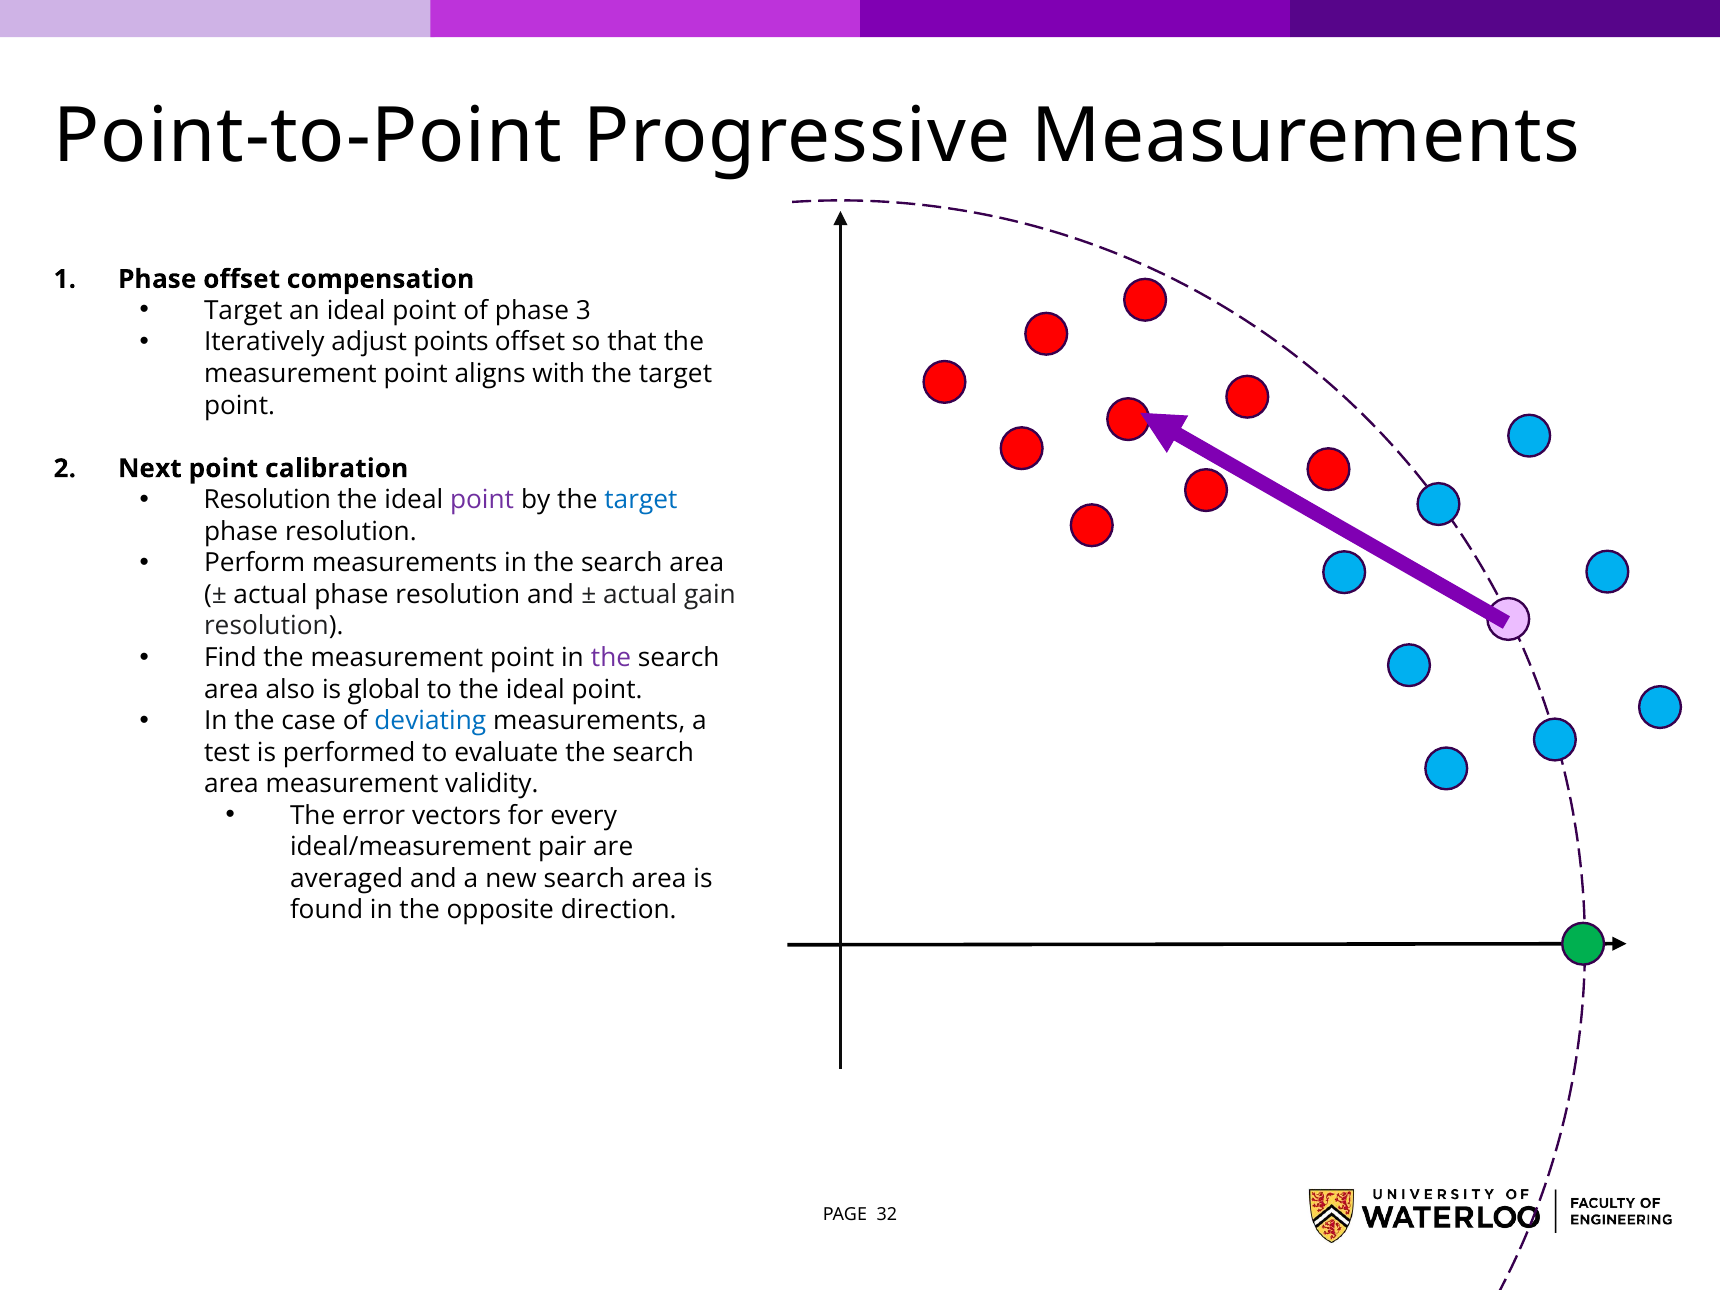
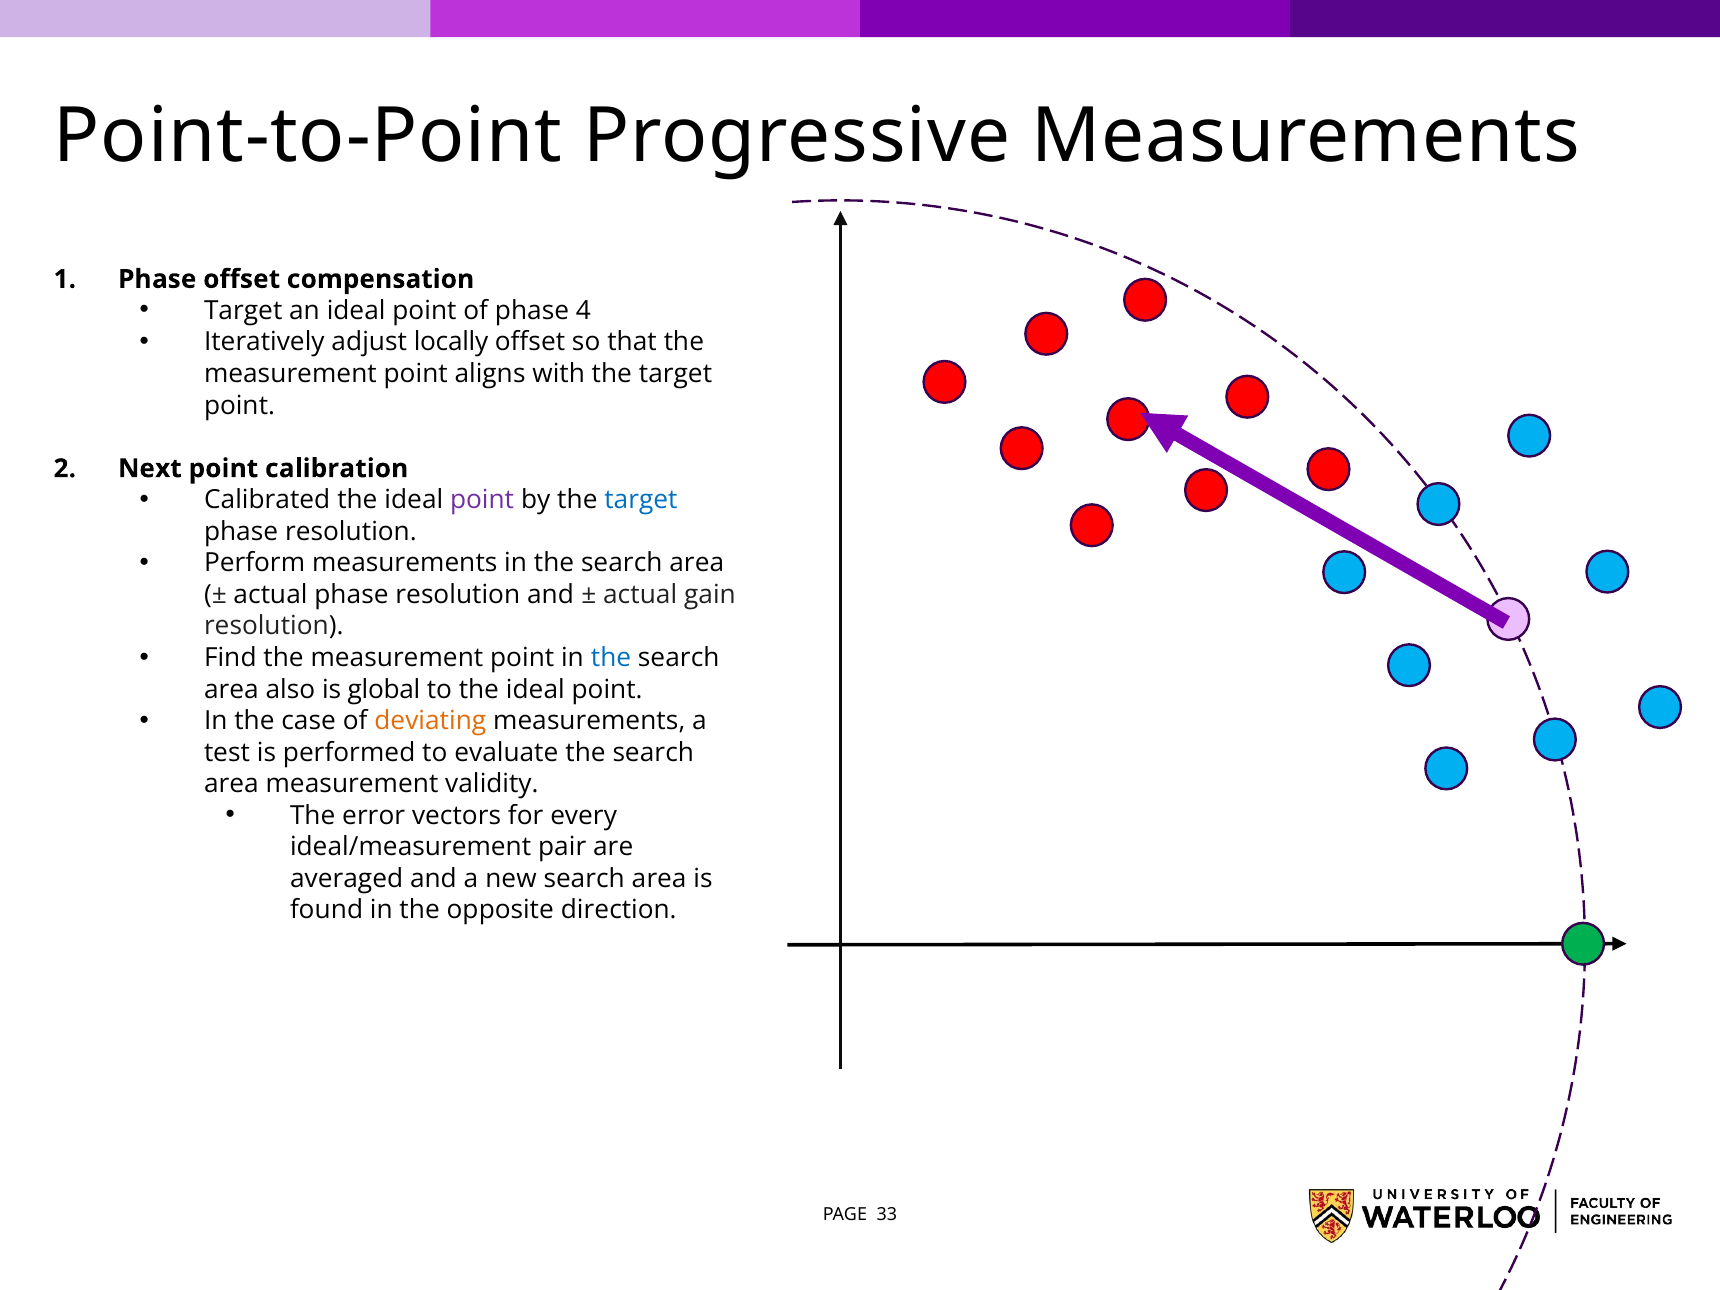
3: 3 -> 4 (583, 311)
points: points -> locally (451, 342)
Resolution: Resolution -> Calibrated (267, 500)
the colour: purple -> blue (611, 658)
deviating colour: blue -> orange (430, 721)
32: 32 -> 33 (887, 1215)
